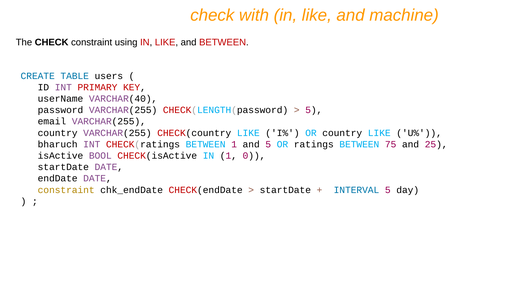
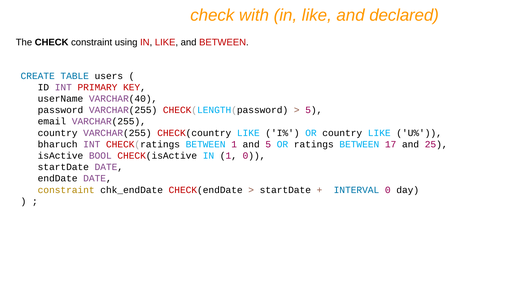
machine: machine -> declared (404, 15)
75: 75 -> 17 (391, 144)
INTERVAL 5: 5 -> 0 (388, 190)
